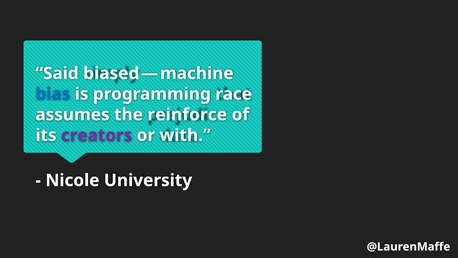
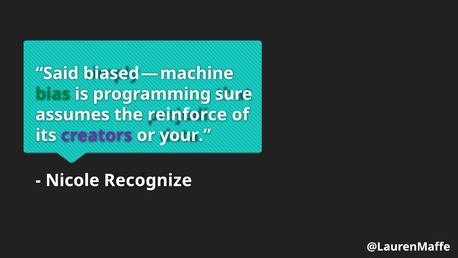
bias colour: blue -> green (53, 94)
race: race -> sure (234, 94)
with: with -> your (185, 135)
University: University -> Recognize (148, 180)
